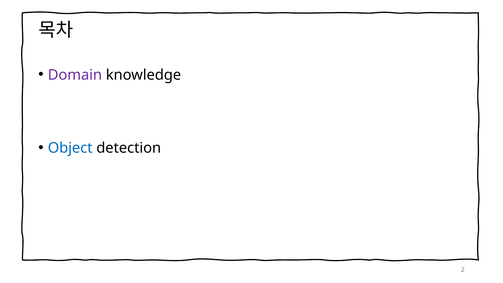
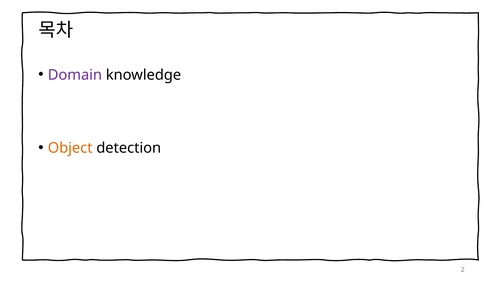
Object colour: blue -> orange (70, 148)
